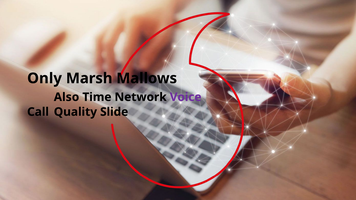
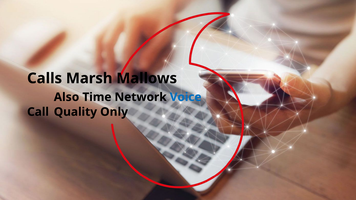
Only: Only -> Calls (45, 78)
Voice colour: purple -> blue (186, 97)
Slide: Slide -> Only (114, 112)
